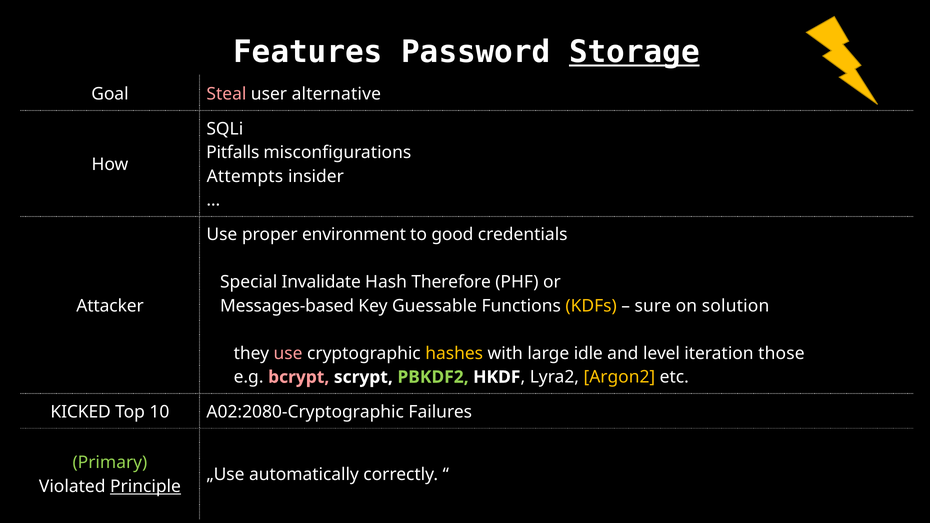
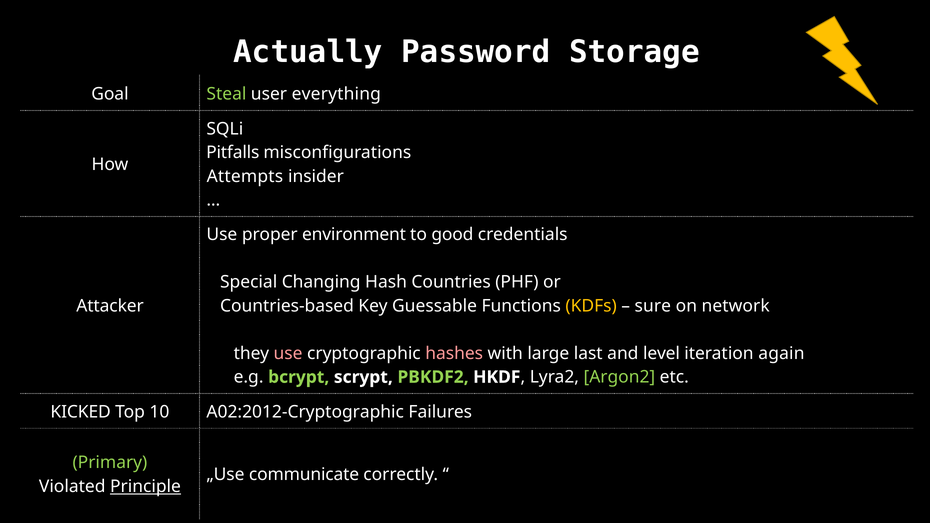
Features: Features -> Actually (308, 52)
Storage underline: present -> none (634, 52)
Steal colour: pink -> light green (226, 94)
alternative: alternative -> everything (336, 94)
Invalidate: Invalidate -> Changing (321, 282)
Therefore: Therefore -> Countries (451, 282)
Messages-based: Messages-based -> Countries-based (287, 306)
solution: solution -> network (736, 306)
hashes colour: yellow -> pink (454, 353)
idle: idle -> last (588, 353)
those: those -> again (781, 353)
bcrypt colour: pink -> light green (299, 377)
Argon2 colour: yellow -> light green (619, 377)
A02:2080-Cryptographic: A02:2080-Cryptographic -> A02:2012-Cryptographic (305, 412)
automatically: automatically -> communicate (304, 475)
